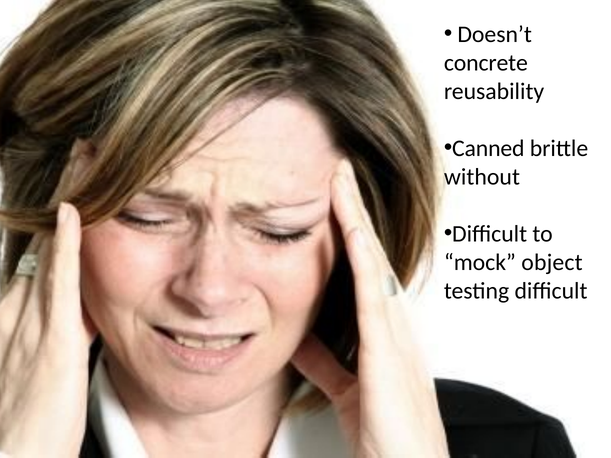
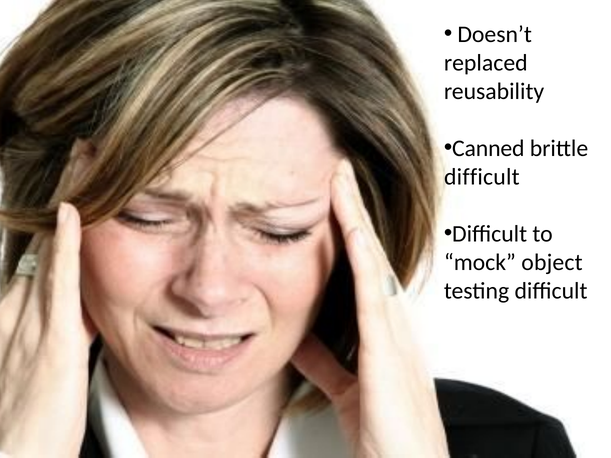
concrete: concrete -> replaced (486, 63)
without: without -> difficult (482, 177)
